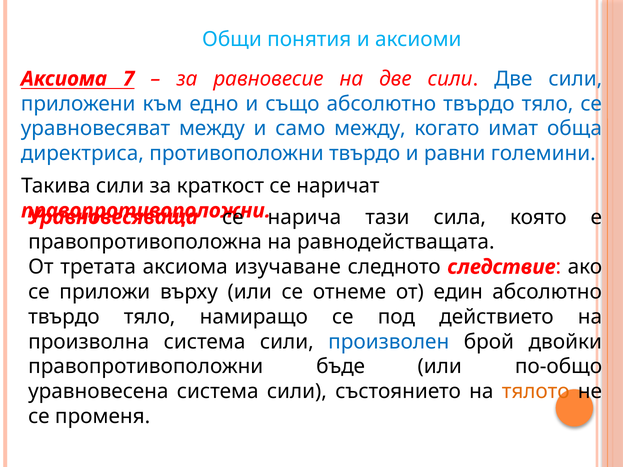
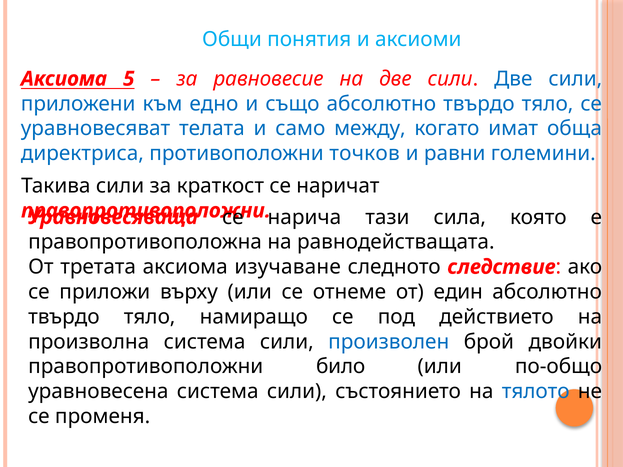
7: 7 -> 5 (129, 79)
уравновесяват между: между -> телата (212, 129)
противоположни твърдо: твърдо -> точков (365, 154)
бъде: бъде -> било (341, 367)
тялото colour: orange -> blue (536, 392)
